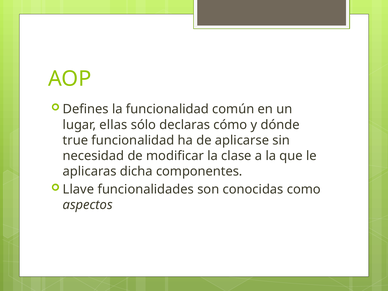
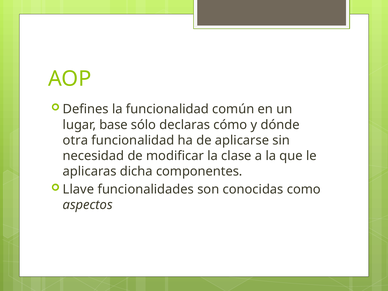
ellas: ellas -> base (113, 125)
true: true -> otra (75, 140)
